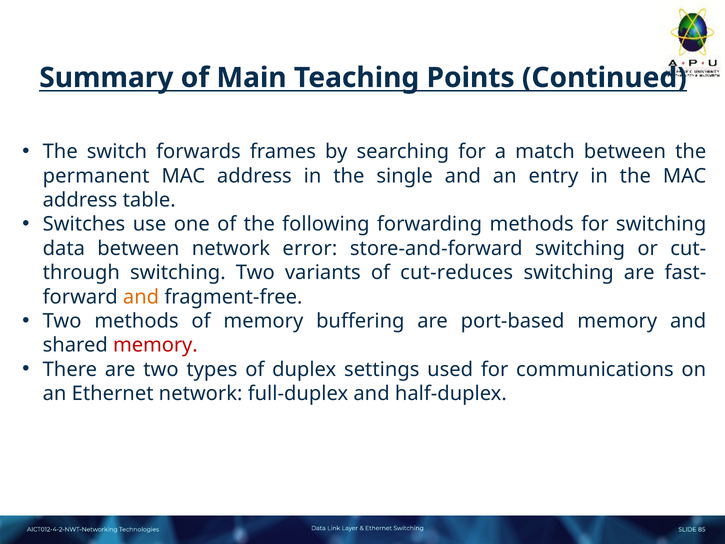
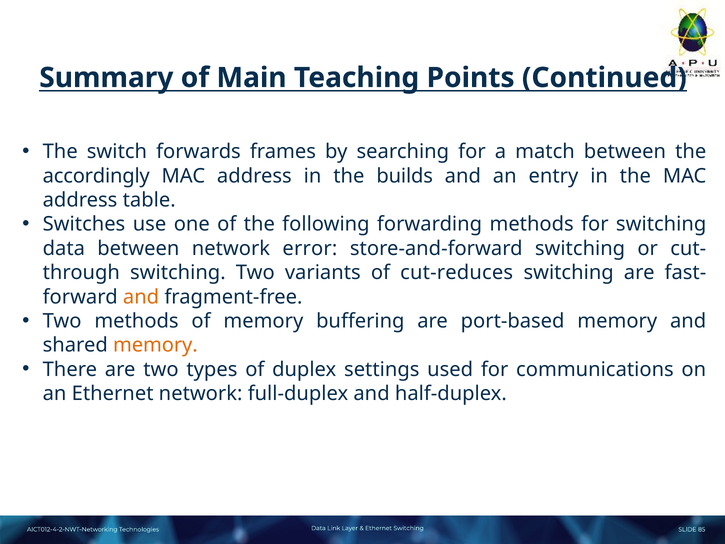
permanent: permanent -> accordingly (96, 176)
single: single -> builds (405, 176)
memory colour: red -> orange (155, 345)
